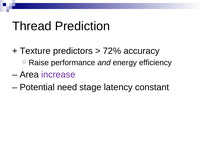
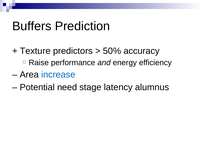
Thread: Thread -> Buffers (32, 26)
72%: 72% -> 50% (112, 51)
increase colour: purple -> blue (58, 75)
constant: constant -> alumnus (152, 87)
